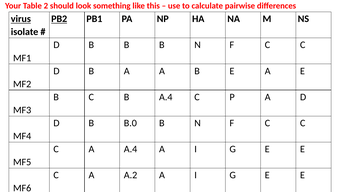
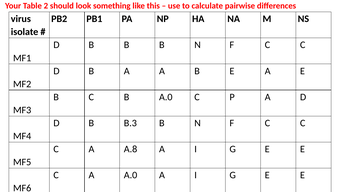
virus underline: present -> none (21, 19)
PB2 underline: present -> none (59, 19)
B A.4: A.4 -> A.0 (166, 97)
B.0: B.0 -> B.3 (130, 123)
A A.4: A.4 -> A.8 (131, 149)
A A.2: A.2 -> A.0 (131, 175)
